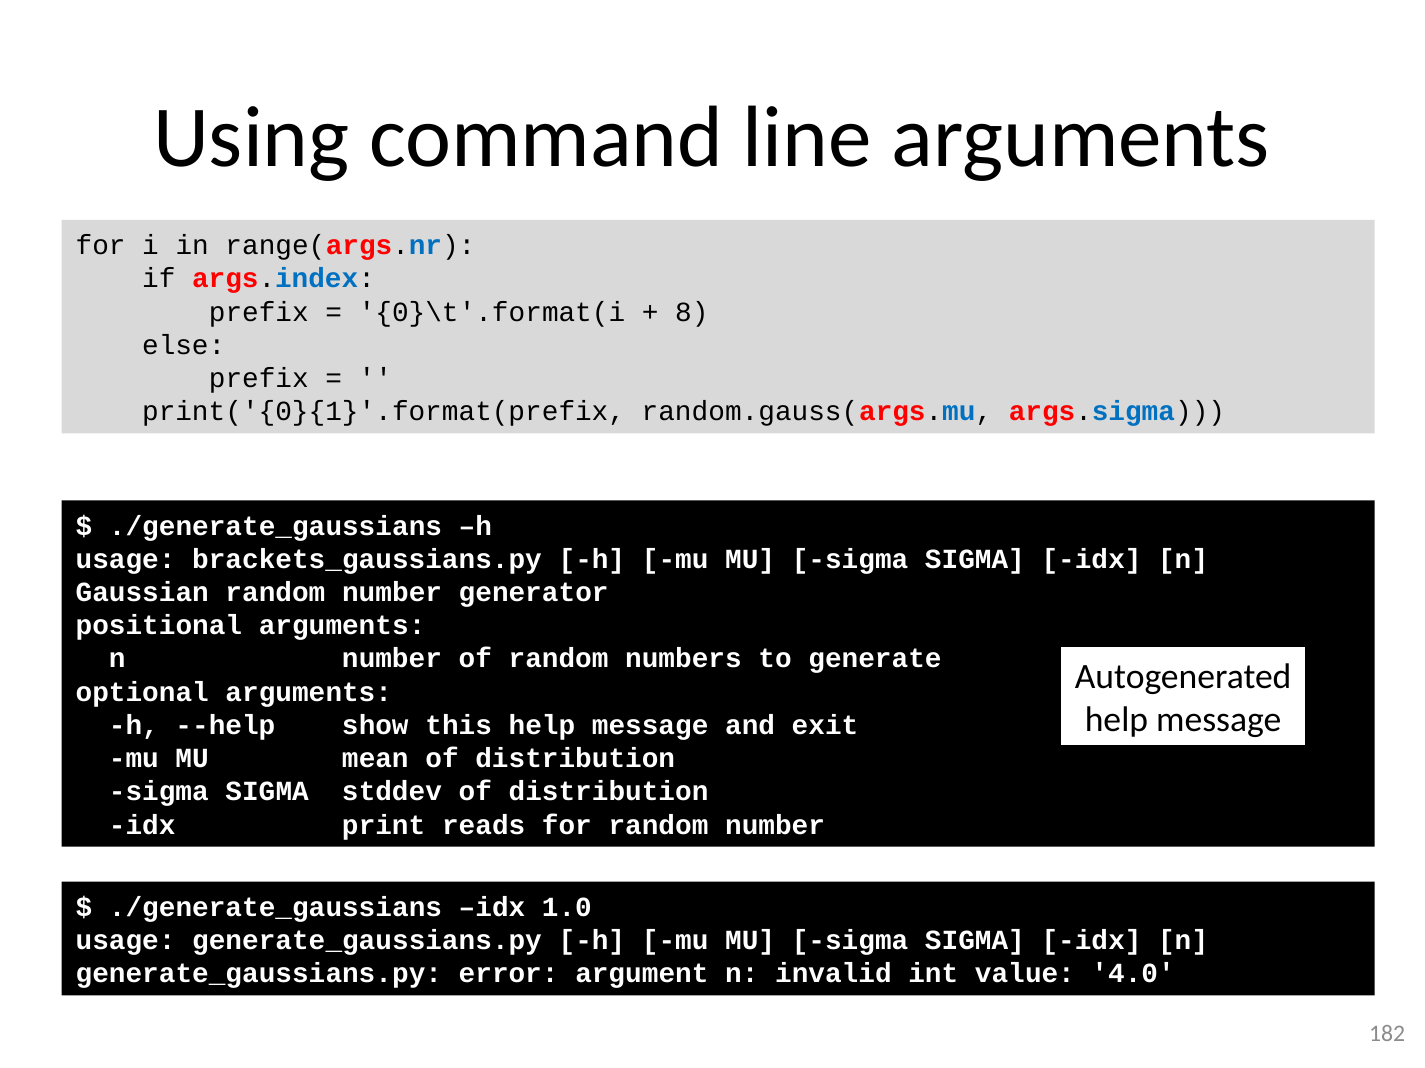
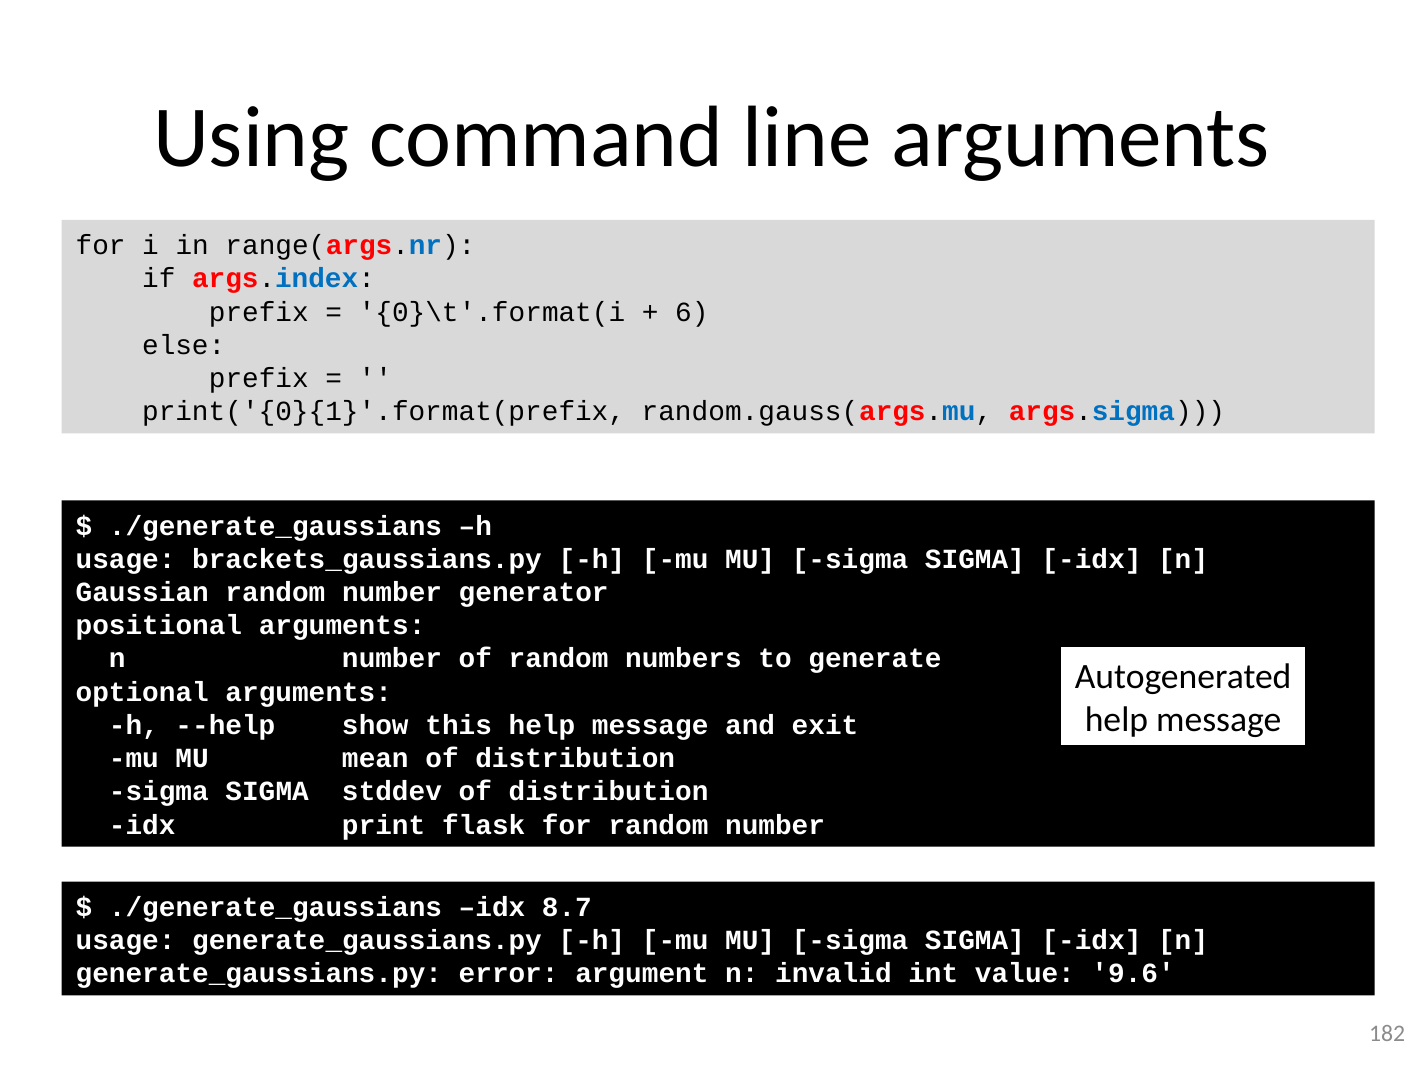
8: 8 -> 6 (692, 312)
reads: reads -> flask (484, 826)
1.0: 1.0 -> 8.7 (567, 908)
4.0: 4.0 -> 9.6 (1133, 974)
